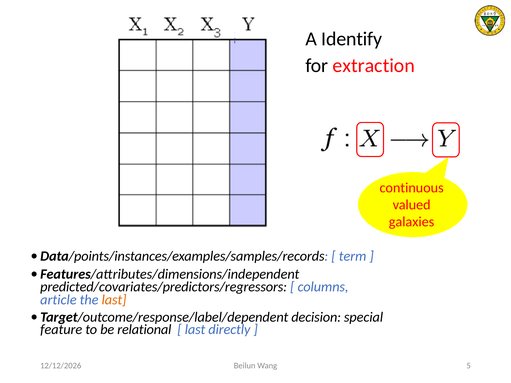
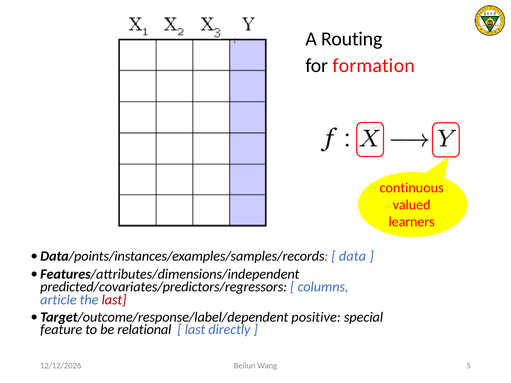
Identify: Identify -> Routing (352, 39)
extraction: extraction -> formation (374, 66)
galaxies: galaxies -> learners (412, 222)
term: term -> data (353, 256)
last colour: orange -> red (114, 300)
decision: decision -> positive (316, 317)
